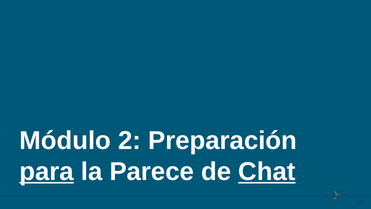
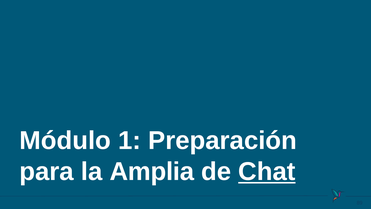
2: 2 -> 1 (130, 140)
para underline: present -> none (47, 171)
Parece: Parece -> Amplia (152, 171)
